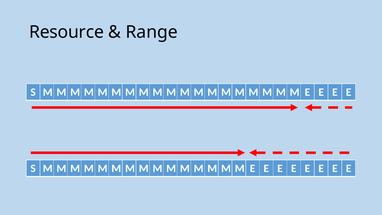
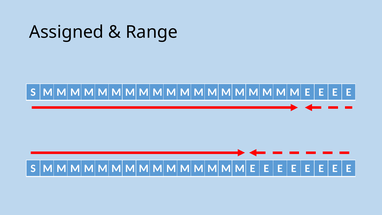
Resource: Resource -> Assigned (66, 32)
